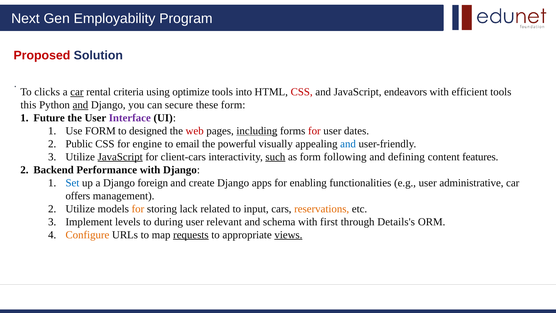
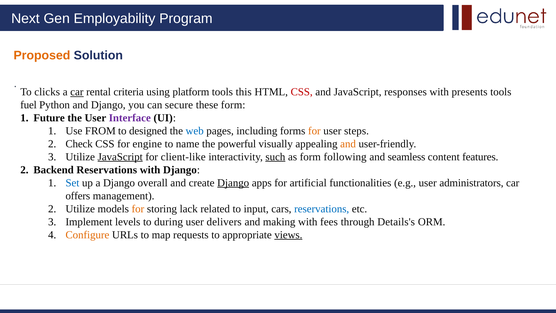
Proposed colour: red -> orange (42, 55)
optimize: optimize -> platform (191, 92)
into: into -> this (244, 92)
endeavors: endeavors -> responses (406, 92)
efficient: efficient -> presents (470, 92)
this: this -> fuel (28, 105)
and underline: present -> none (80, 105)
Use FORM: FORM -> FROM (100, 131)
web colour: red -> blue (195, 131)
including underline: present -> none (257, 131)
for colour: red -> orange (314, 131)
dates: dates -> steps (357, 131)
Public: Public -> Check (79, 144)
email: email -> name (188, 144)
and colour: blue -> orange (348, 144)
client-cars: client-cars -> client-like (183, 157)
defining: defining -> seamless (407, 157)
Backend Performance: Performance -> Reservations (107, 170)
foreign: foreign -> overall (153, 183)
Django underline: none -> present (233, 183)
enabling: enabling -> artificial (308, 183)
administrative: administrative -> administrators (471, 183)
reservations colour: orange -> blue (322, 209)
relevant: relevant -> delivers (224, 222)
schema: schema -> making (279, 222)
first: first -> fees (329, 222)
requests underline: present -> none (191, 235)
